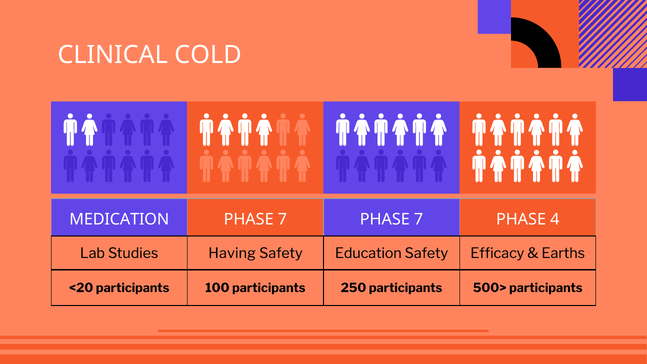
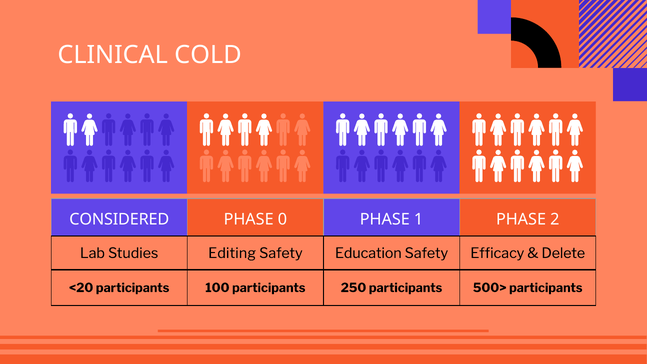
MEDICATION: MEDICATION -> CONSIDERED (119, 219)
7: 7 -> 0 (282, 219)
7: 7 -> 1 (419, 219)
4: 4 -> 2 (555, 219)
Having: Having -> Editing (232, 253)
Earths: Earths -> Delete (563, 253)
